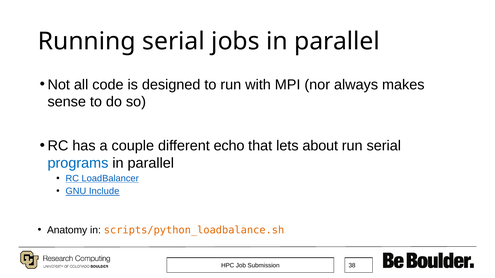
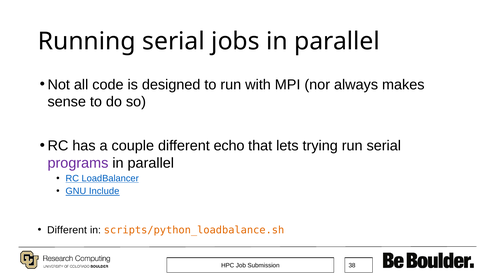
about: about -> trying (320, 146)
programs colour: blue -> purple (78, 163)
Anatomy: Anatomy -> Different (67, 230)
